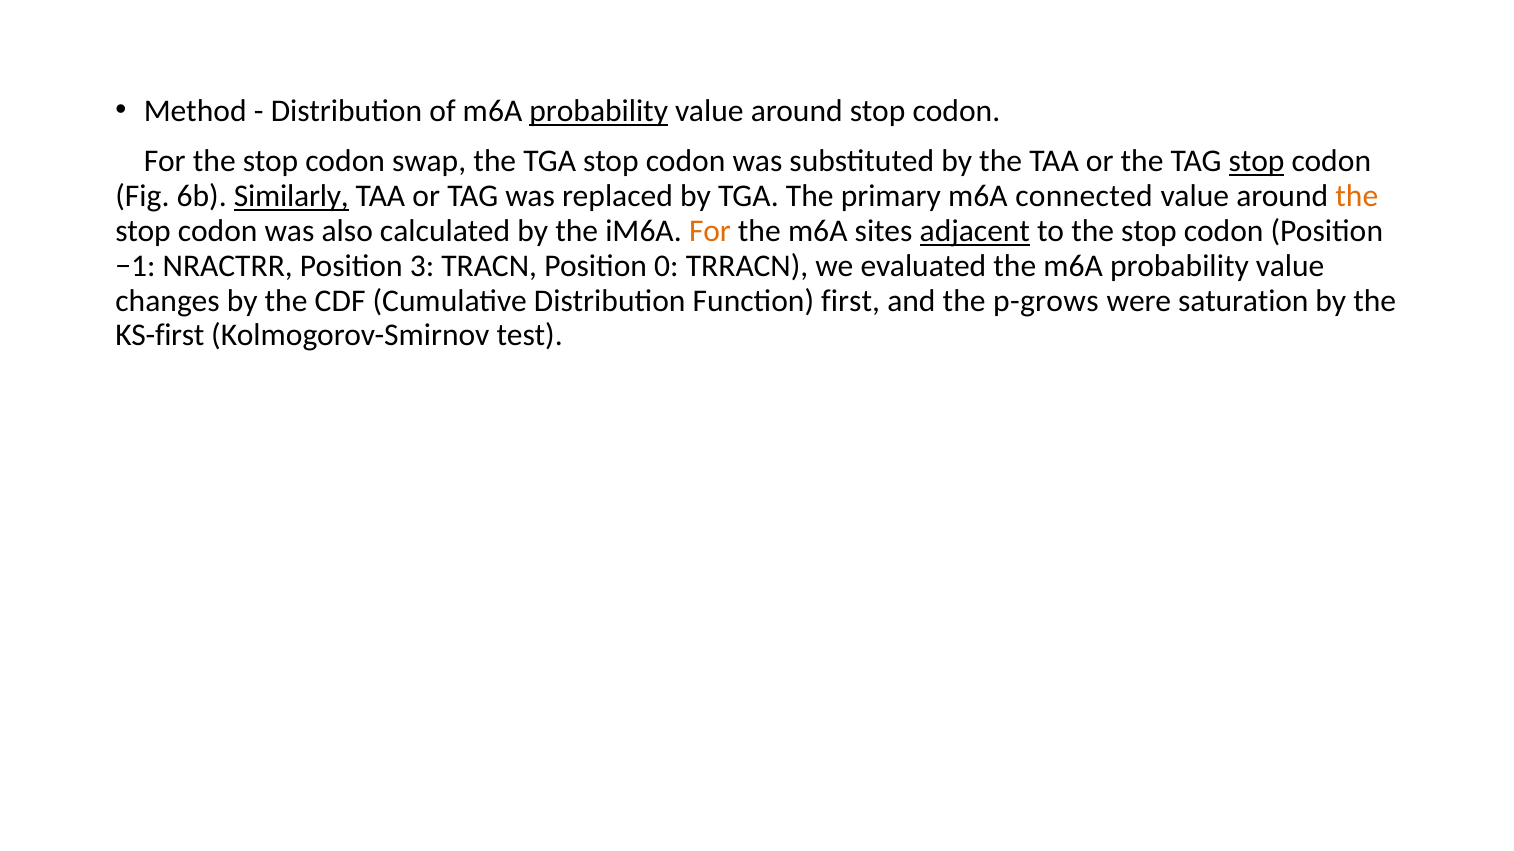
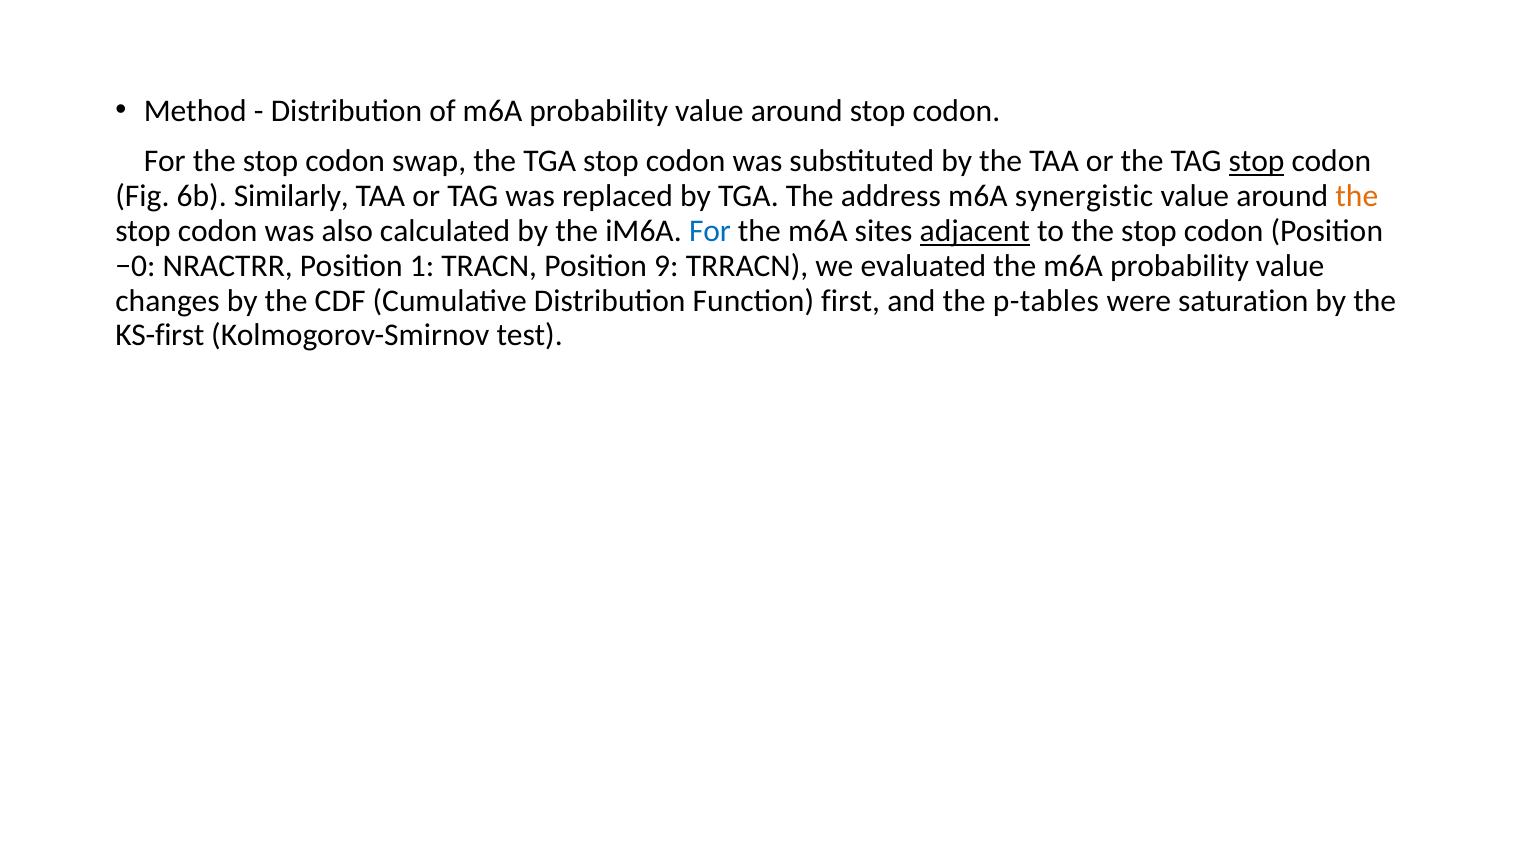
probability underline: present -> none (599, 111)
Similarly underline: present -> none (291, 196)
primary: primary -> address (891, 196)
connected: connected -> synergistic (1084, 196)
For colour: orange -> blue (710, 231)
−1: −1 -> −0 (135, 266)
3: 3 -> 1 (422, 266)
0: 0 -> 9 (666, 266)
p-grows: p-grows -> p-tables (1046, 301)
